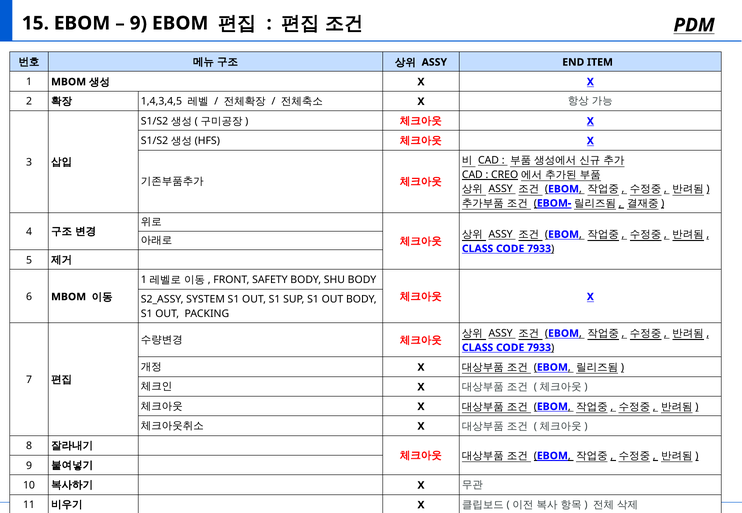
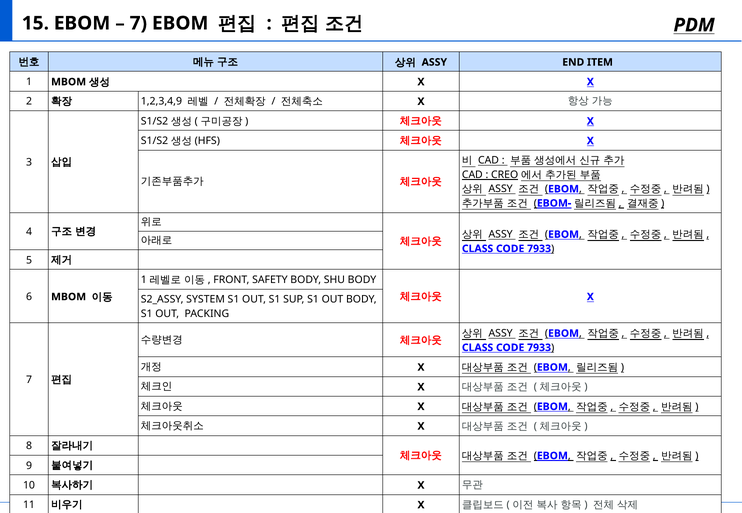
9: 9 -> 7 (138, 23)
1,4,3,4,5: 1,4,3,4,5 -> 1,2,3,4,9 (161, 102)
